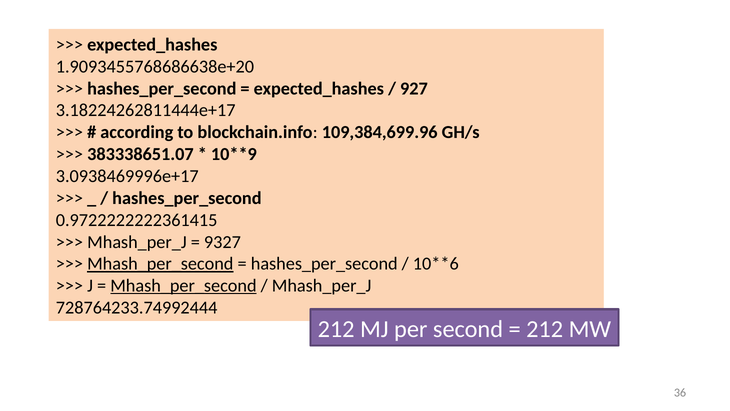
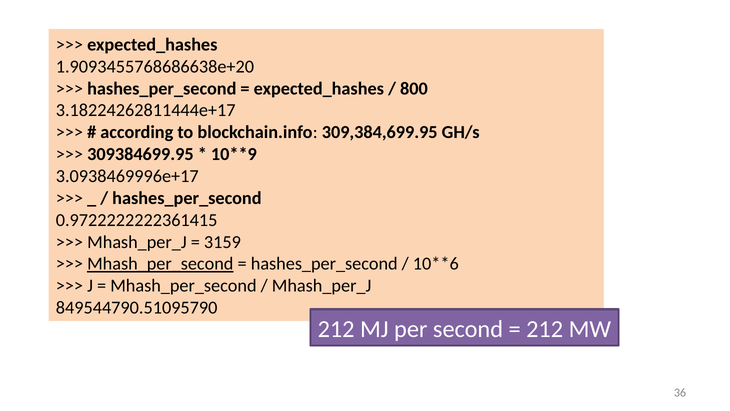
927: 927 -> 800 (414, 88)
109,384,699.96: 109,384,699.96 -> 309,384,699.95 (380, 132)
383338651.07: 383338651.07 -> 309384699.95 (140, 154)
9327: 9327 -> 3159 (222, 242)
Mhash_per_second underline: present -> none (183, 286)
728764233.74992444: 728764233.74992444 -> 849544790.51095790 (137, 307)
